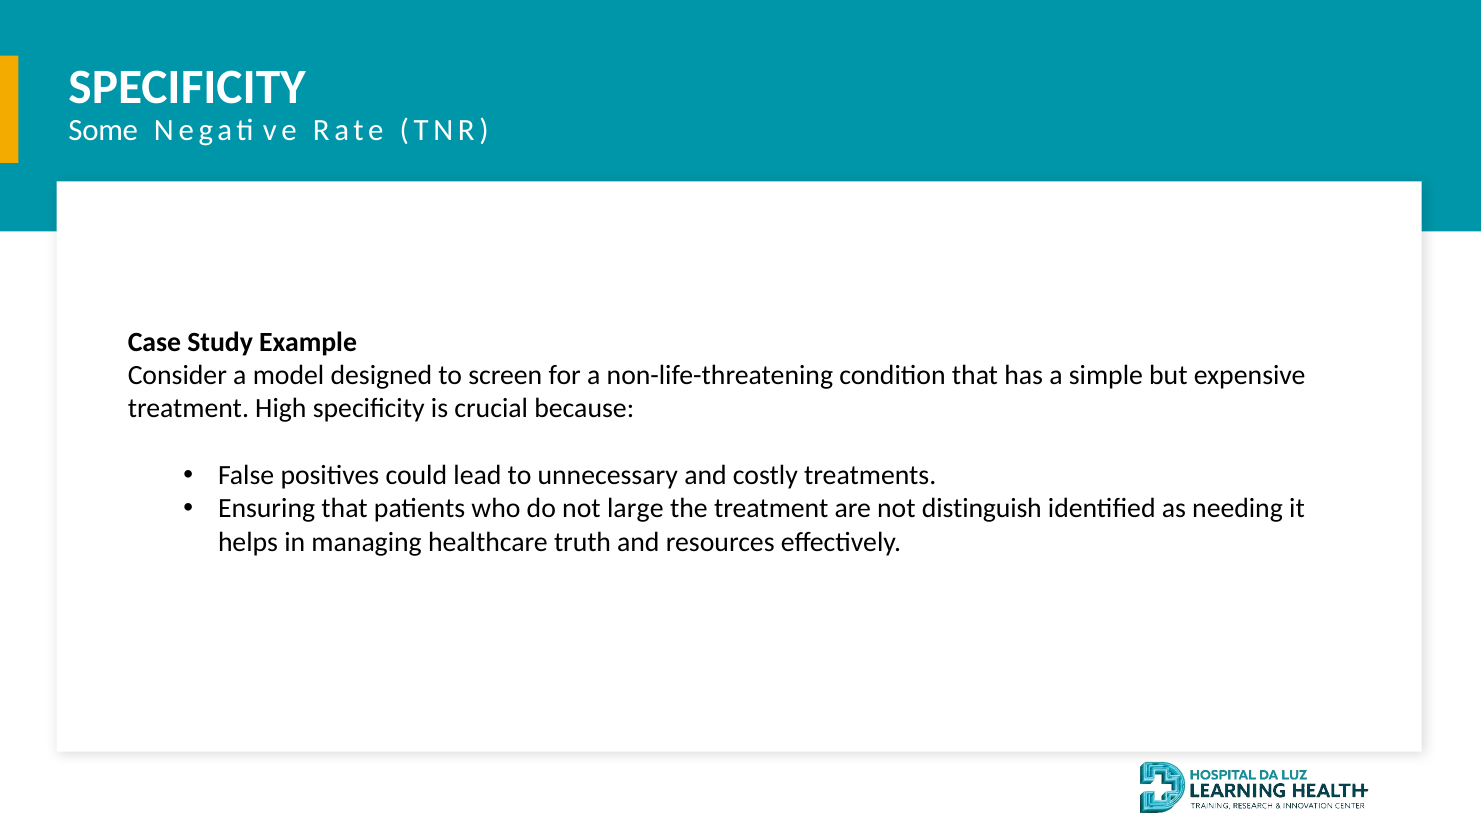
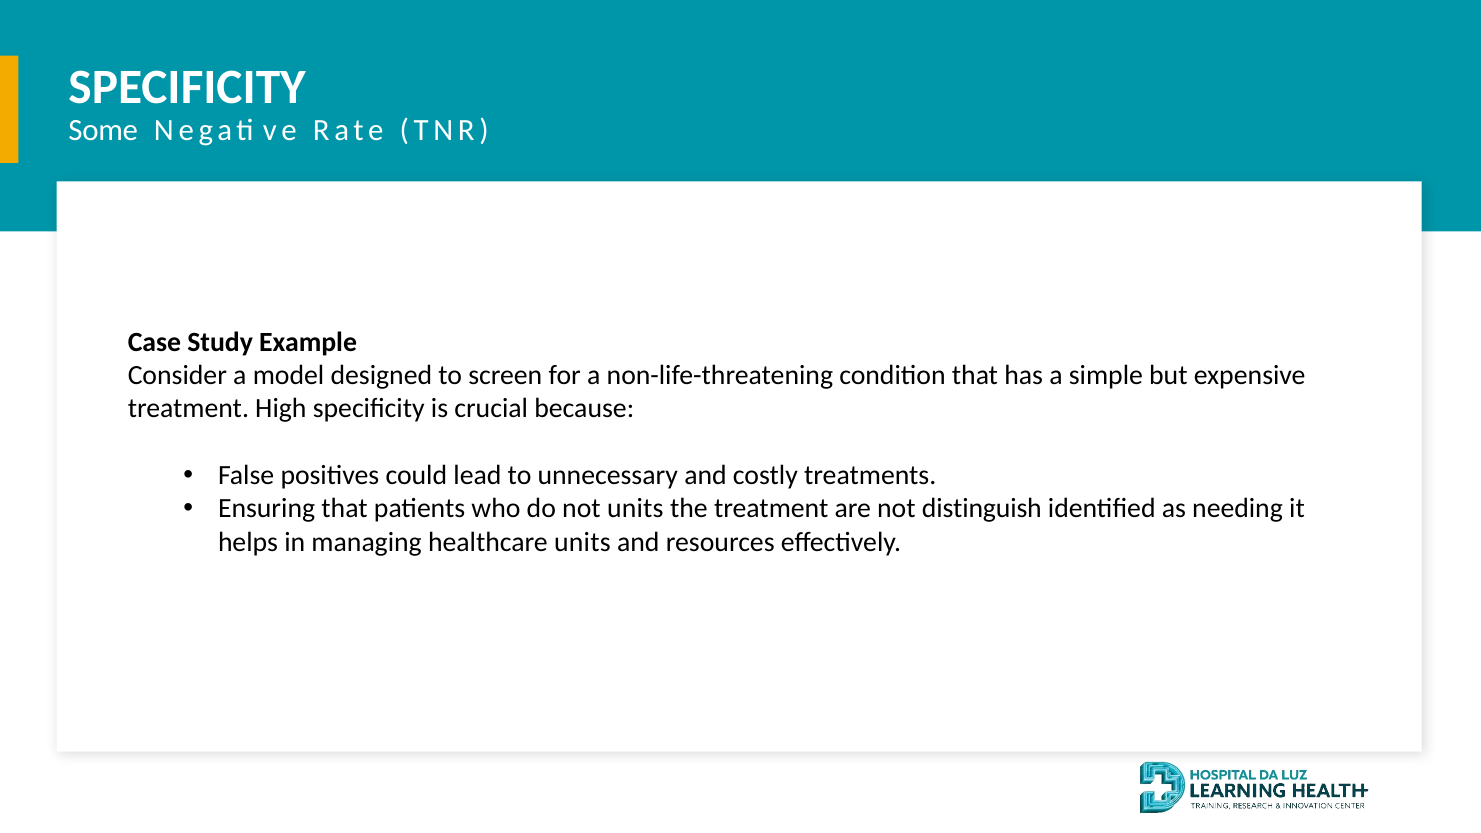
not large: large -> units (635, 509)
healthcare truth: truth -> units (582, 542)
